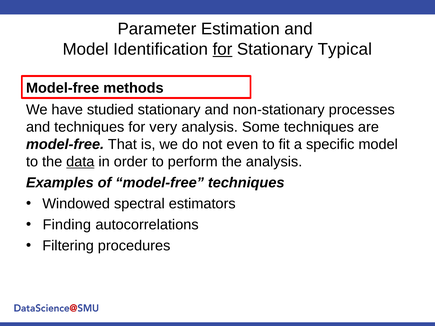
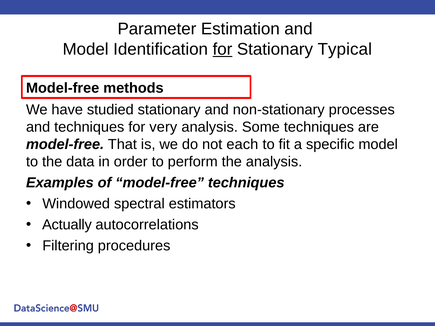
even: even -> each (242, 145)
data underline: present -> none (80, 162)
Finding: Finding -> Actually (67, 225)
